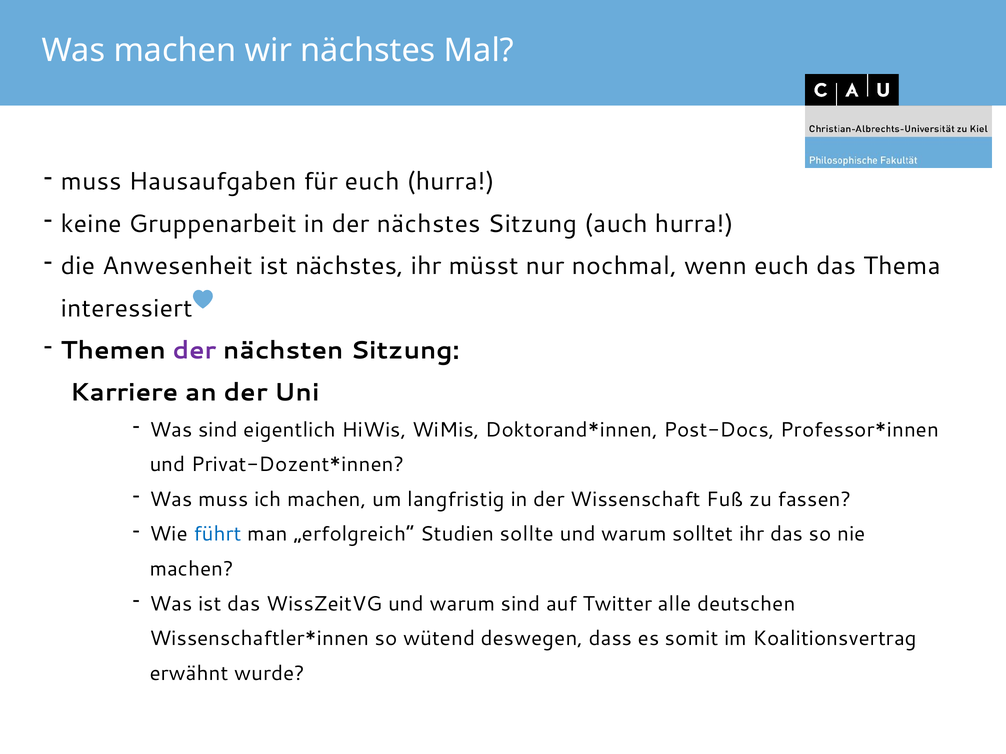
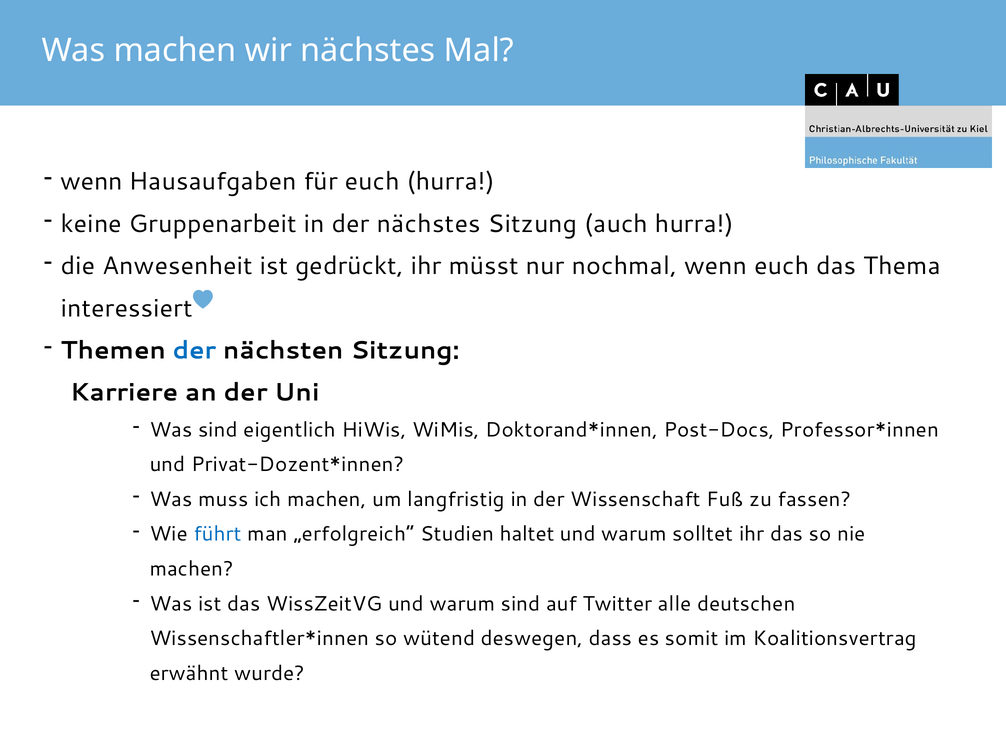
muss: muss -> wenn (92, 182)
ist nächstes: nächstes -> gedrückt (349, 266)
der colour: purple -> blue (195, 351)
sollte: sollte -> haltet (527, 535)
